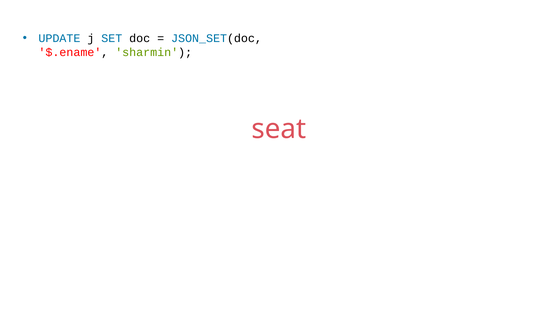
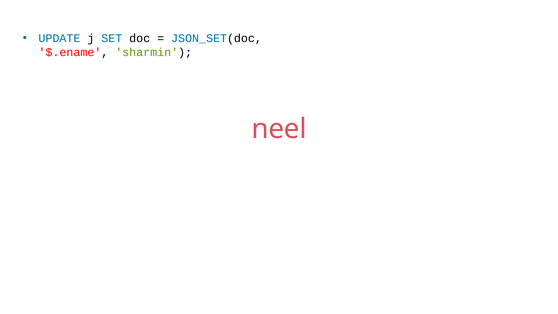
seat: seat -> neel (279, 129)
